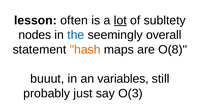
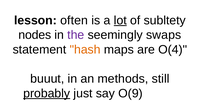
the colour: blue -> purple (76, 35)
overall: overall -> swaps (164, 35)
O(8: O(8 -> O(4 (173, 50)
variables: variables -> methods (123, 79)
probably underline: none -> present (47, 94)
O(3: O(3 -> O(9 (130, 94)
